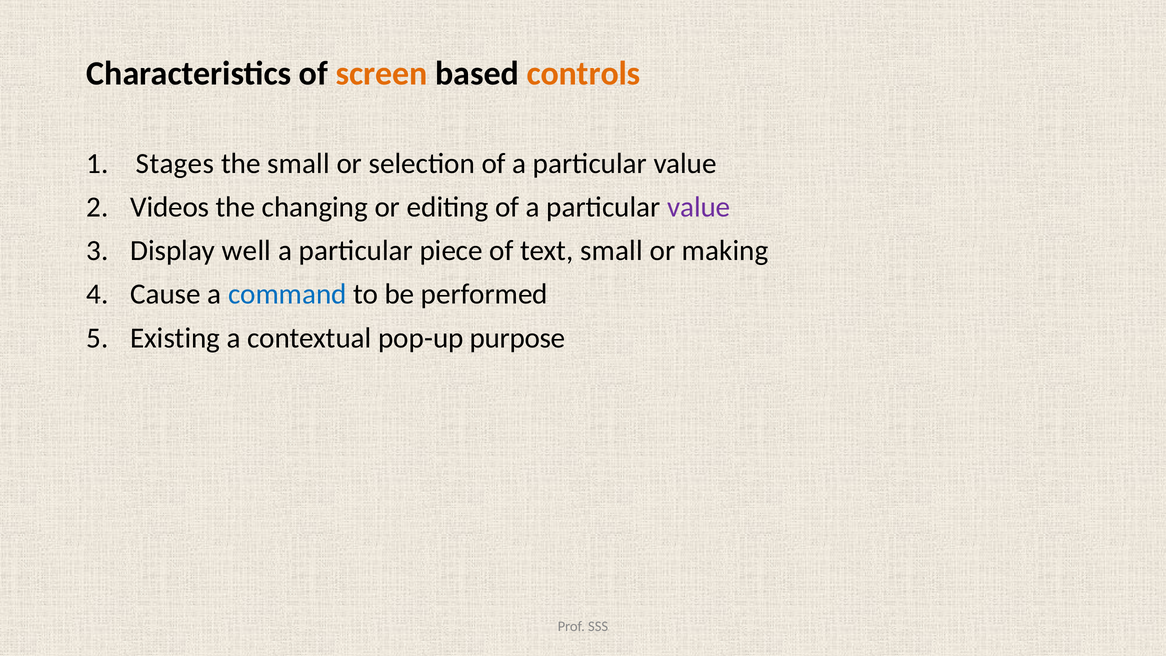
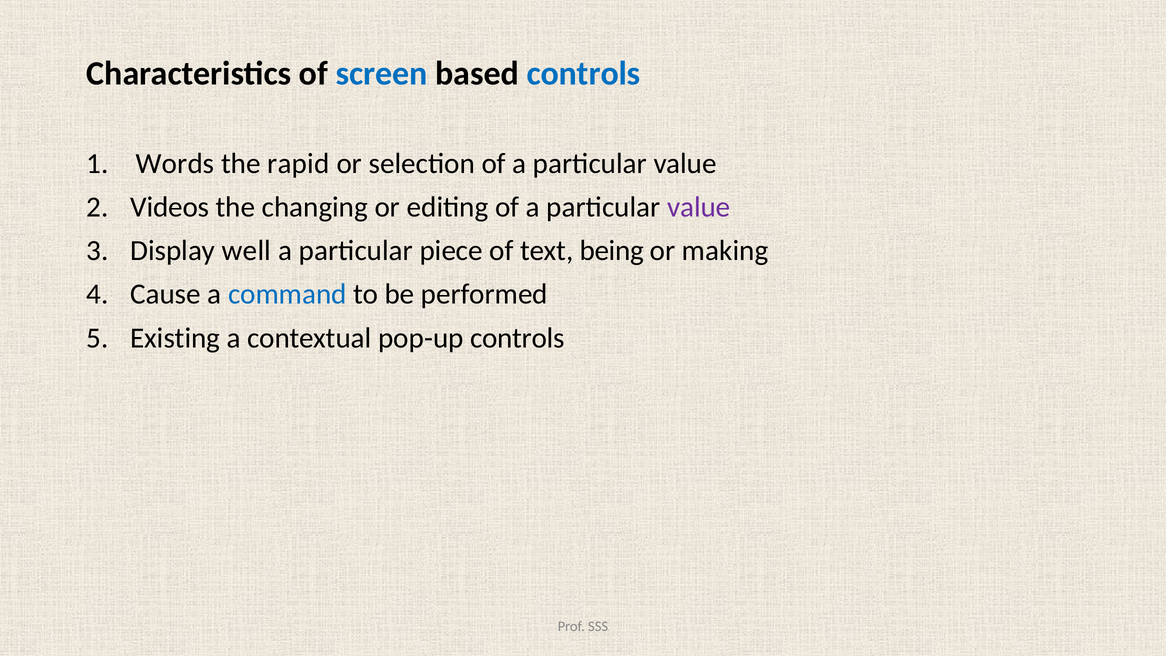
screen colour: orange -> blue (382, 74)
controls colour: orange -> blue (584, 74)
Stages: Stages -> Words (175, 163)
the small: small -> rapid (298, 163)
text small: small -> being (612, 251)
pop-up purpose: purpose -> controls (517, 338)
